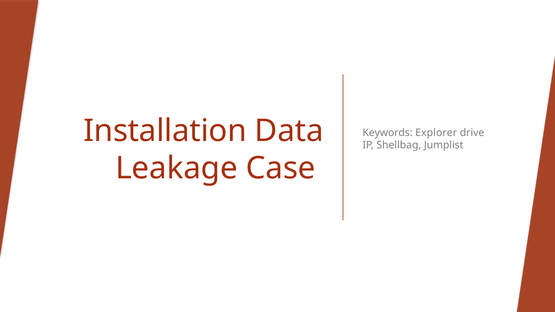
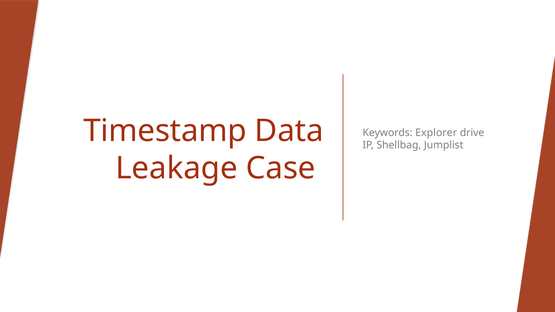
Installation: Installation -> Timestamp (165, 131)
